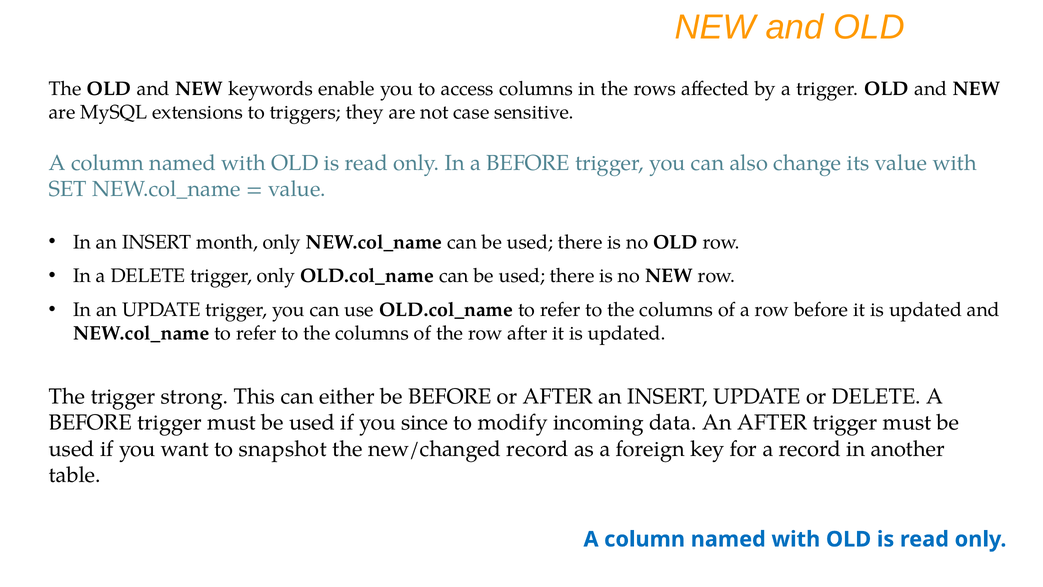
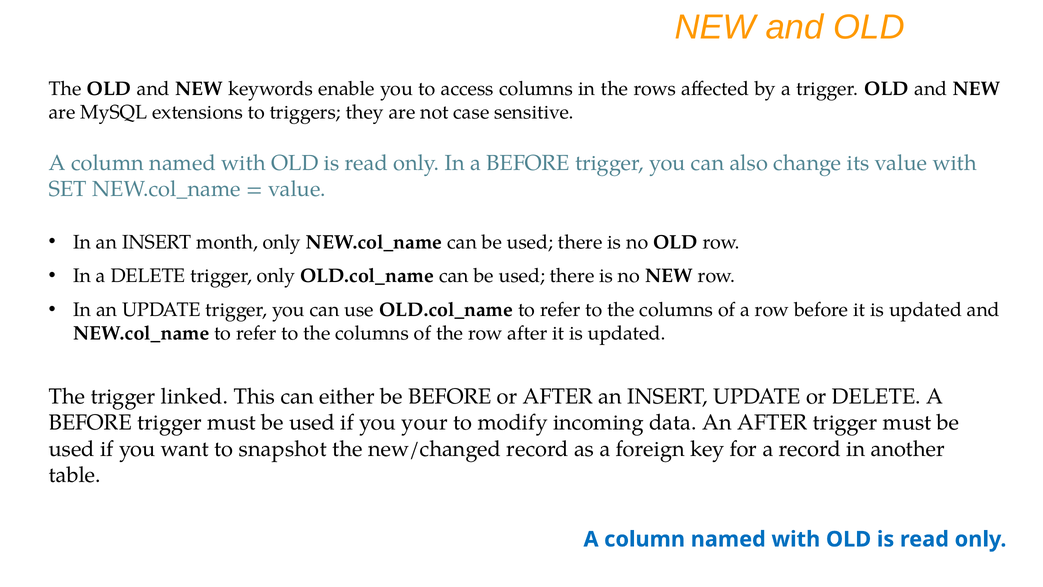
strong: strong -> linked (194, 396)
since: since -> your (424, 423)
